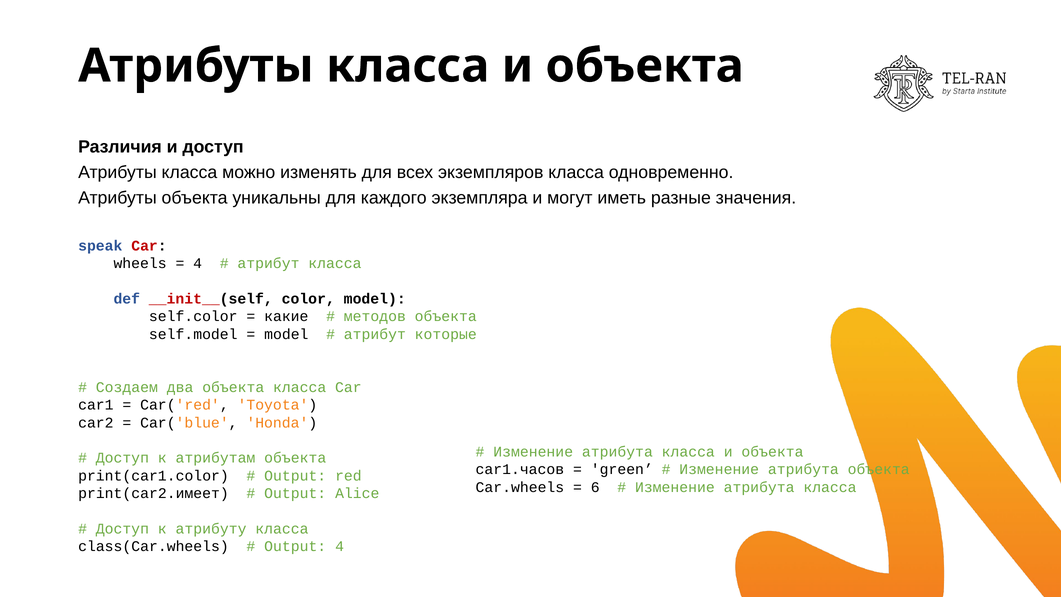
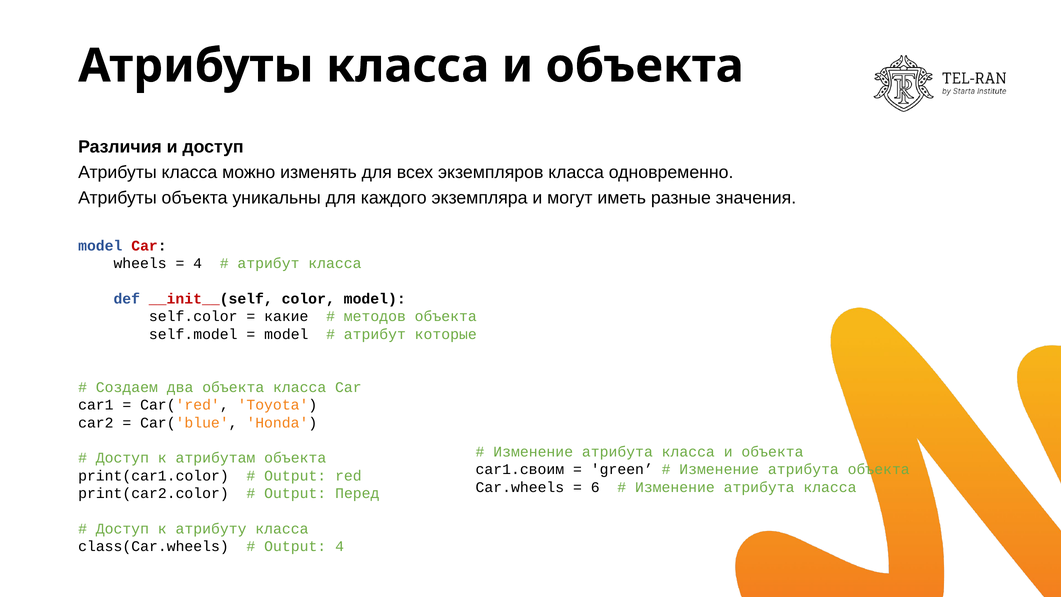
speak: speak -> model (100, 246)
car1.часов: car1.часов -> car1.своим (520, 469)
print(car2.имеет: print(car2.имеет -> print(car2.color (153, 493)
Alice: Alice -> Перед (357, 493)
